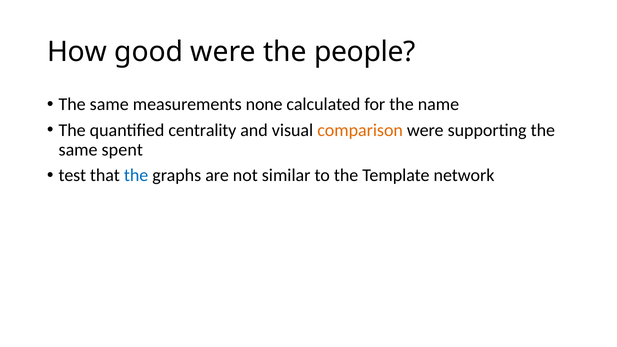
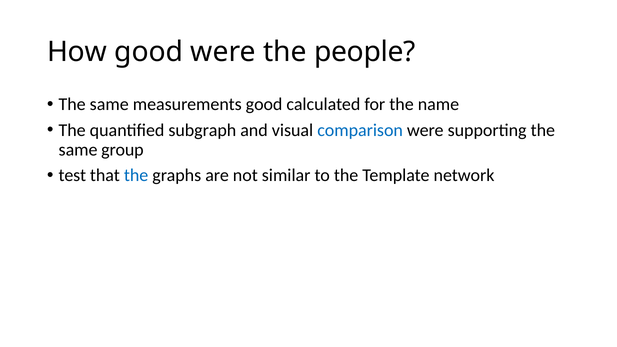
measurements none: none -> good (264, 104)
centrality: centrality -> subgraph (202, 130)
comparison colour: orange -> blue (360, 130)
spent: spent -> group (122, 150)
